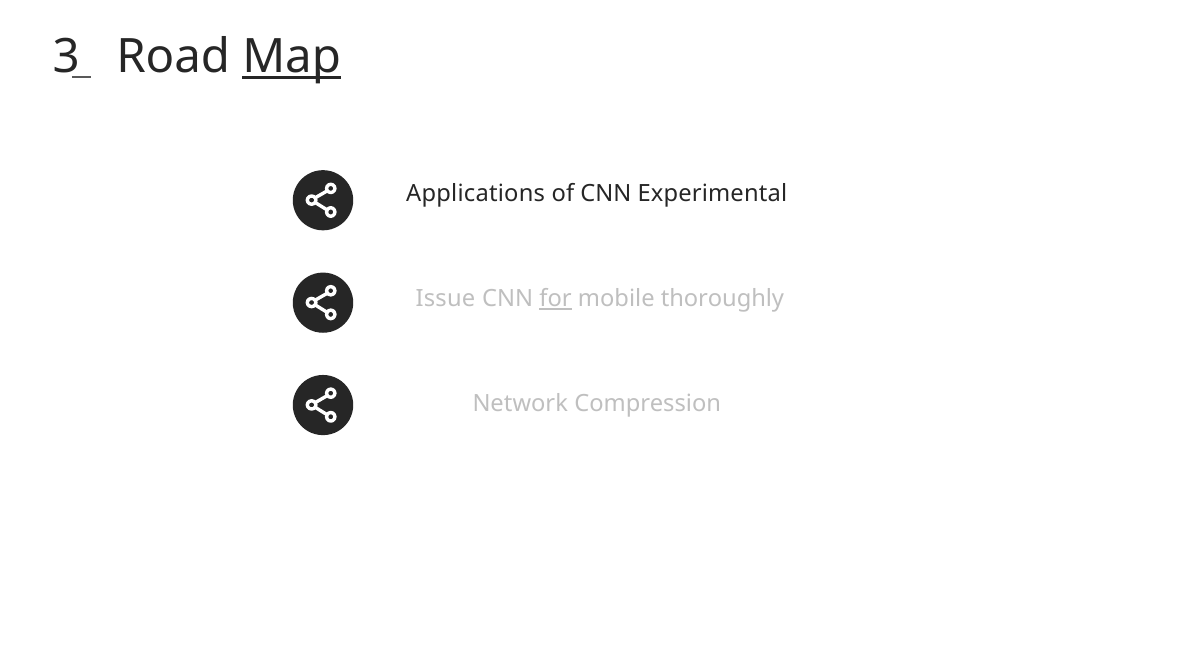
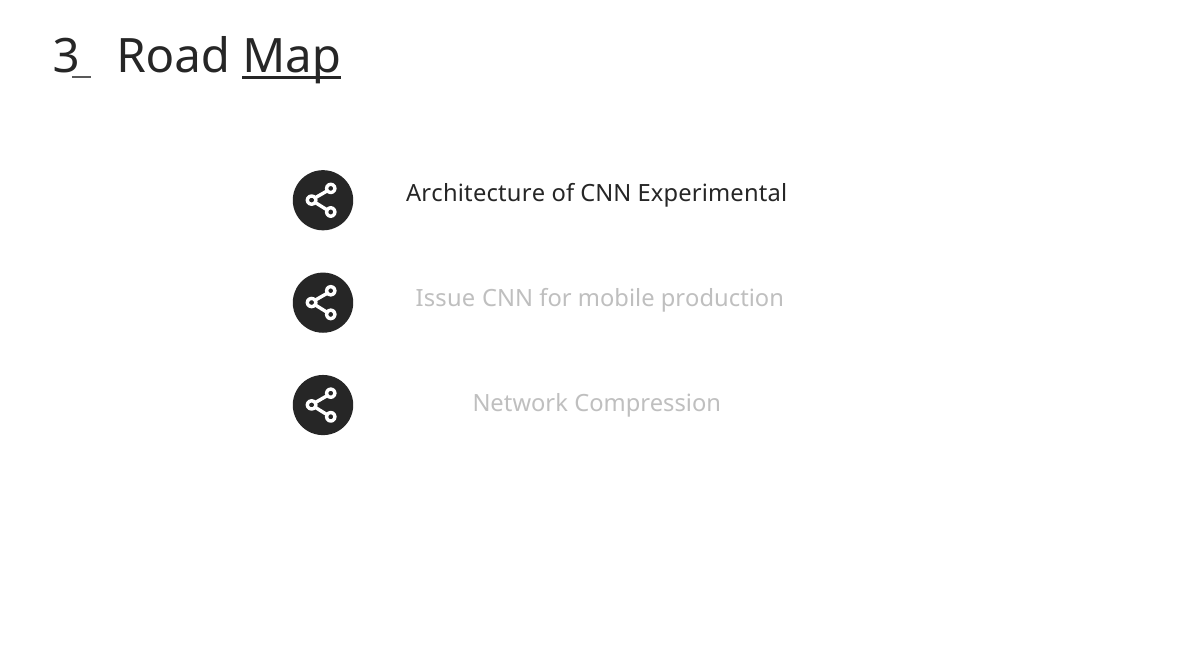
Applications: Applications -> Architecture (476, 194)
for underline: present -> none (556, 299)
thoroughly: thoroughly -> production (722, 299)
